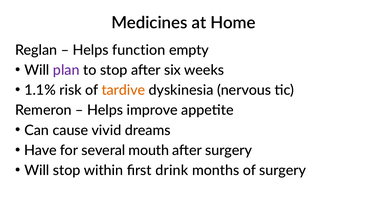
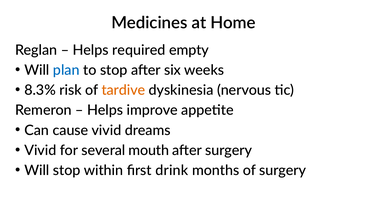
function: function -> required (139, 50)
plan colour: purple -> blue (66, 70)
1.1%: 1.1% -> 8.3% (40, 90)
Have: Have -> Vivid (40, 150)
